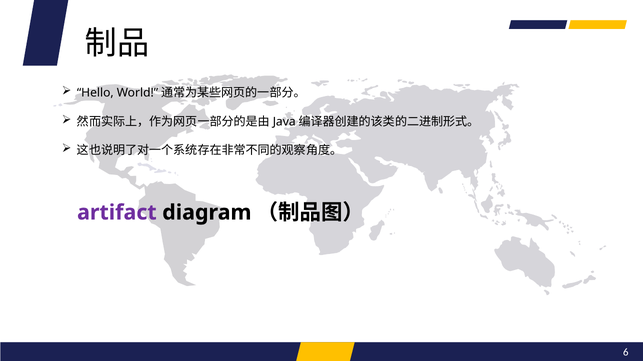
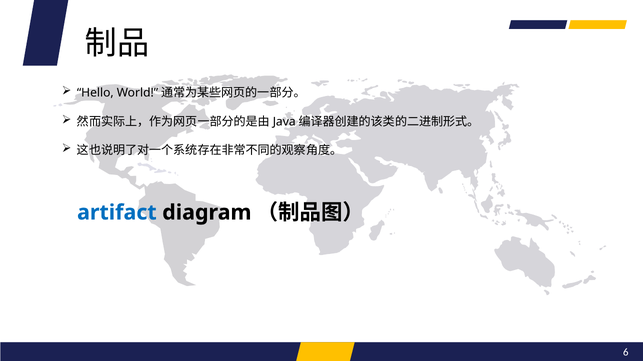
artifact colour: purple -> blue (117, 213)
